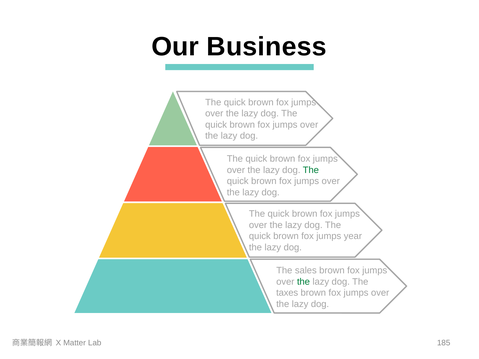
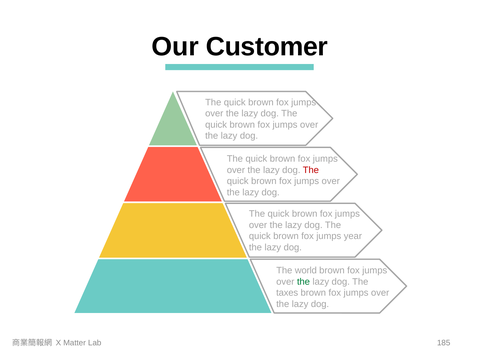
Business: Business -> Customer (267, 47)
The colour: green -> red (311, 170)
sales: sales -> world (306, 271)
